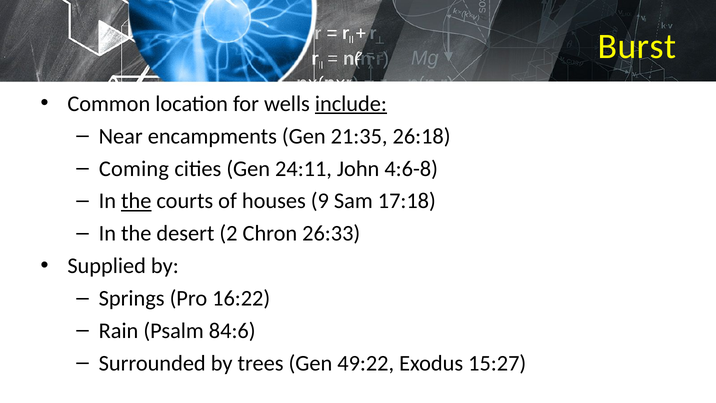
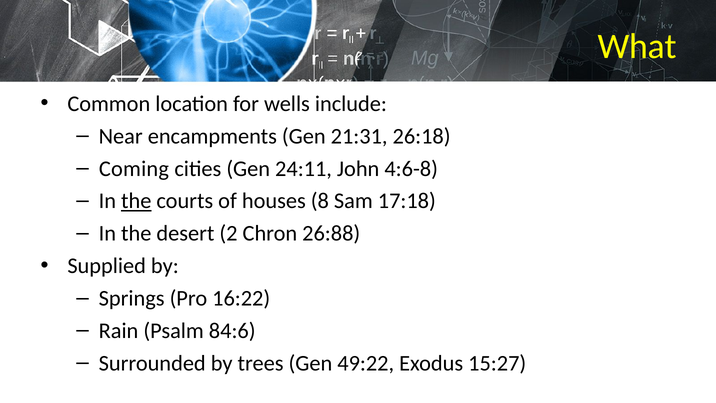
Burst: Burst -> What (637, 46)
include underline: present -> none (351, 104)
21:35: 21:35 -> 21:31 (359, 136)
9: 9 -> 8 (320, 201)
26:33: 26:33 -> 26:88 (331, 233)
